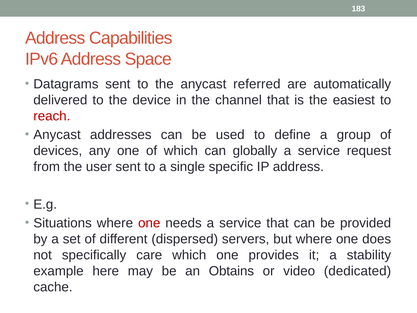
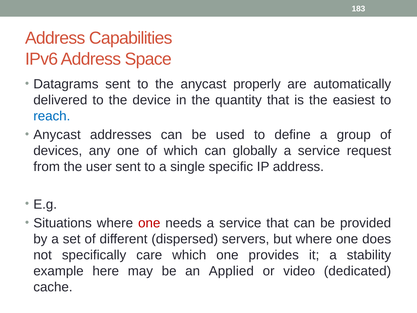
referred: referred -> properly (257, 84)
channel: channel -> quantity (239, 100)
reach colour: red -> blue (52, 116)
Obtains: Obtains -> Applied (231, 271)
